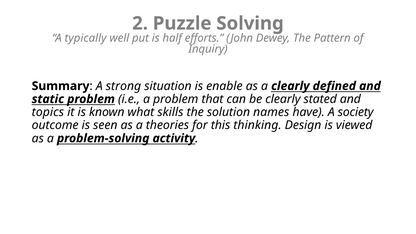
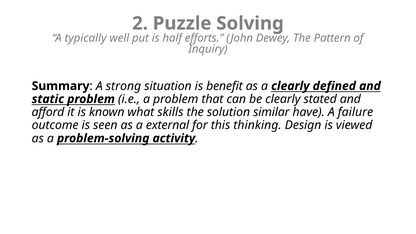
enable: enable -> benefit (224, 86)
topics: topics -> afford (48, 112)
names: names -> similar (271, 112)
society: society -> failure (356, 112)
theories: theories -> external (168, 125)
